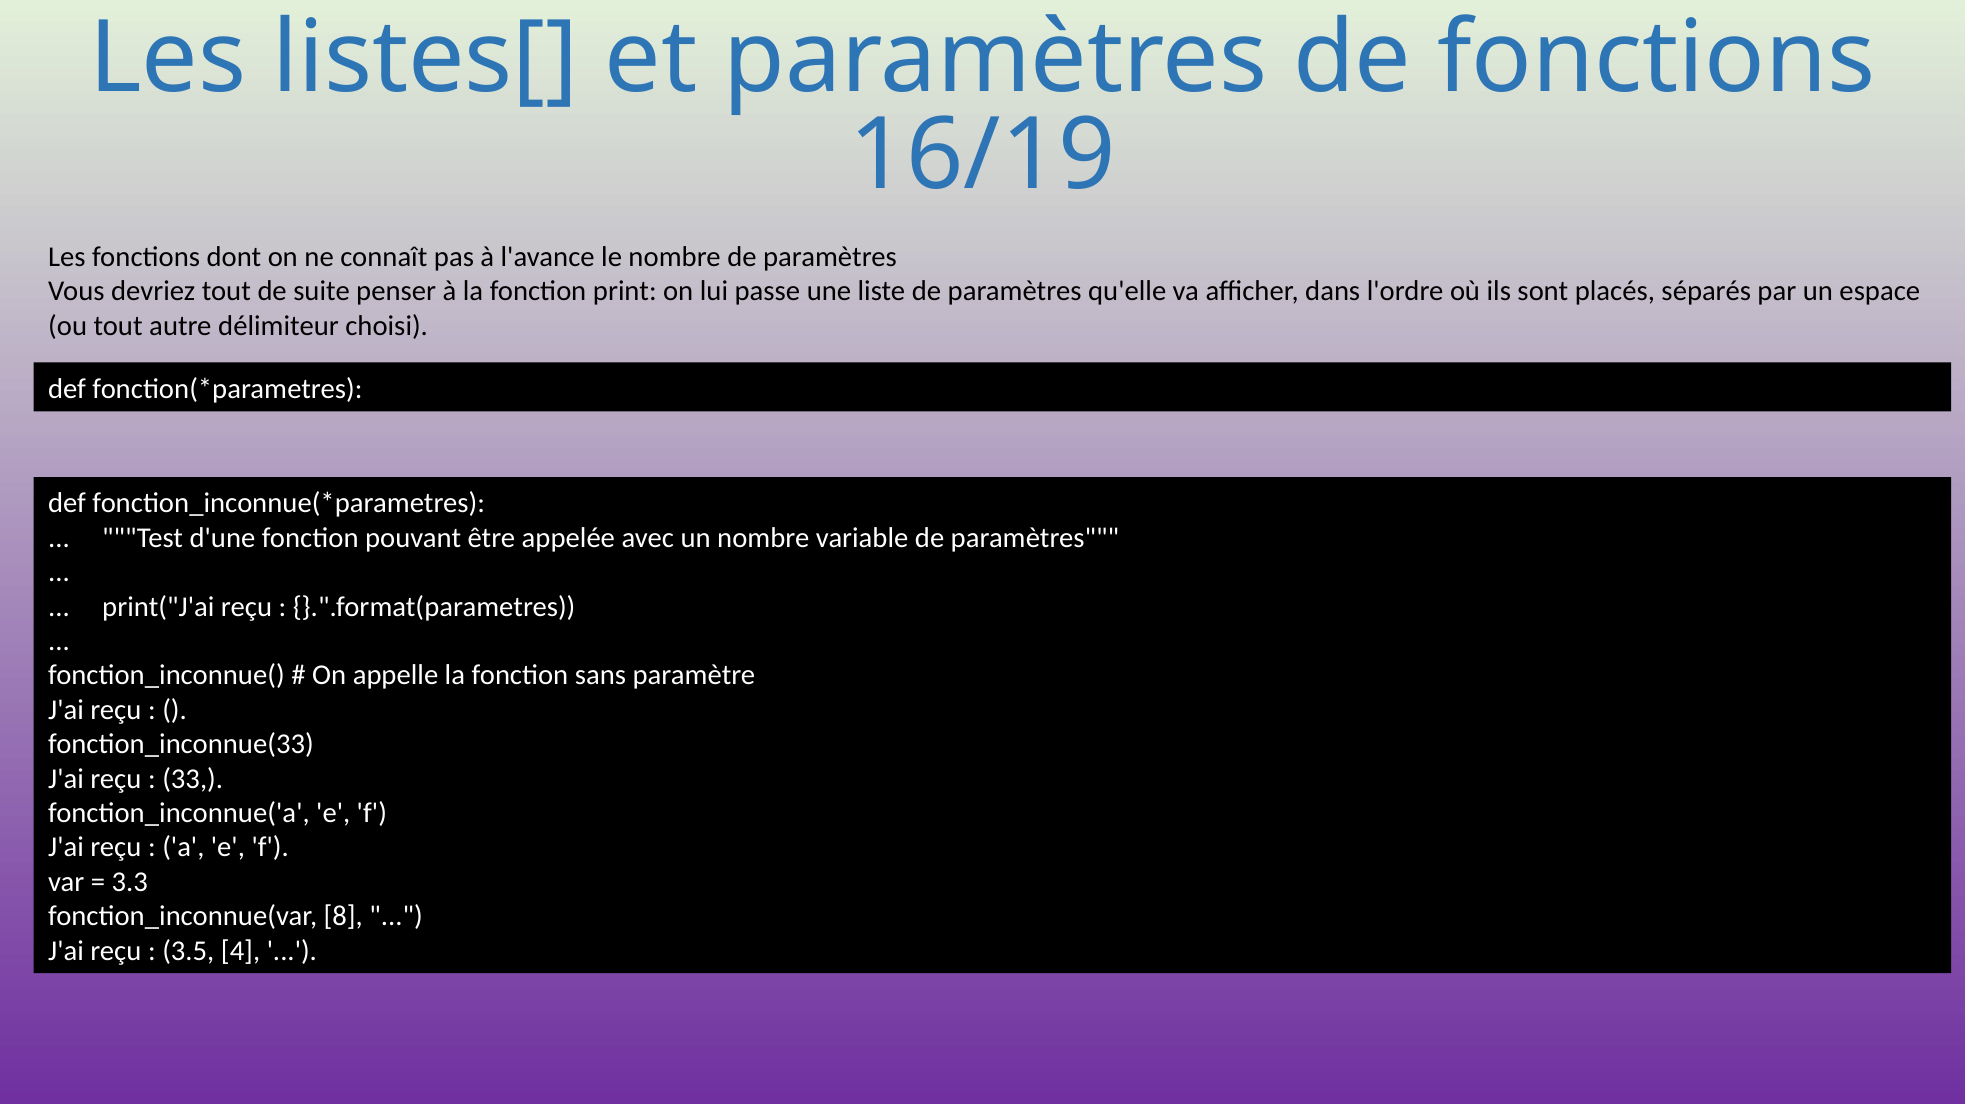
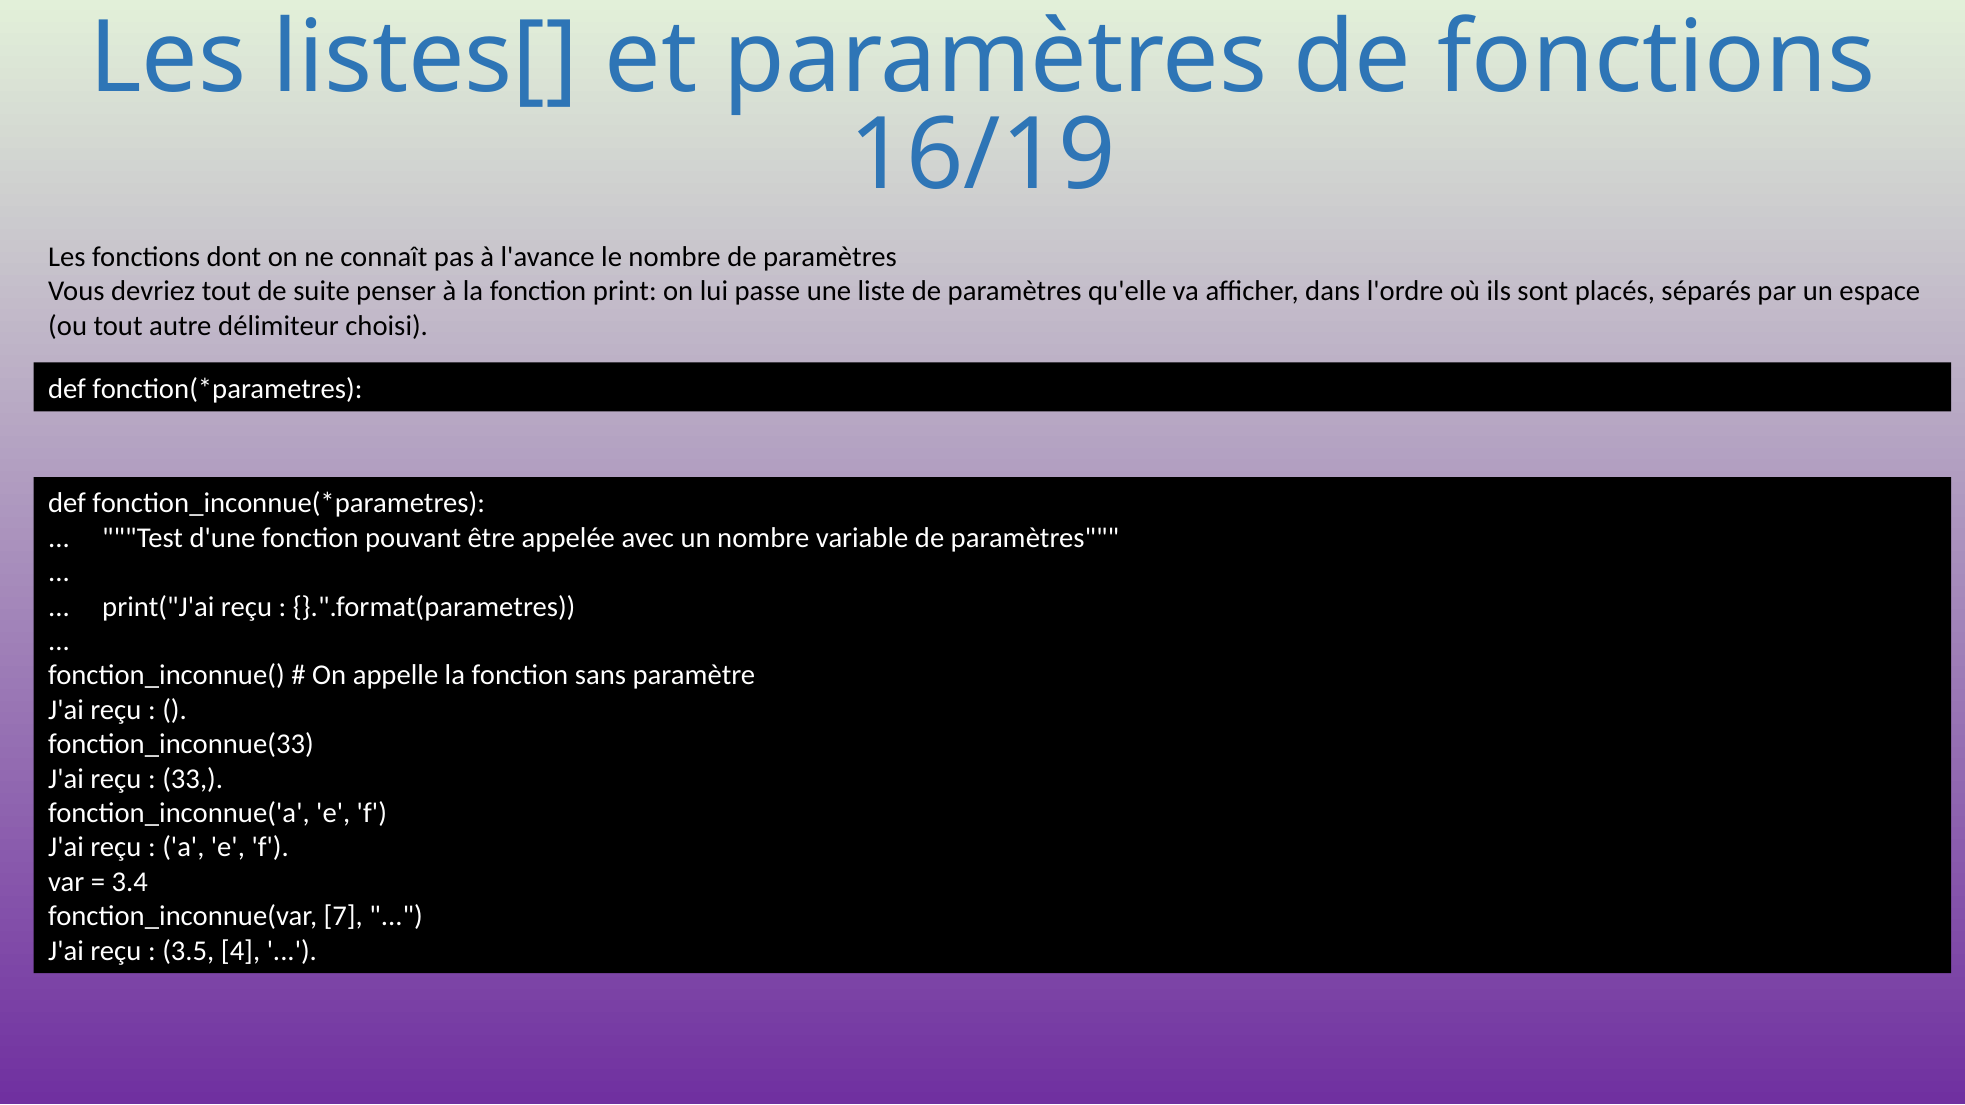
3.3: 3.3 -> 3.4 (130, 882)
8: 8 -> 7 (343, 917)
